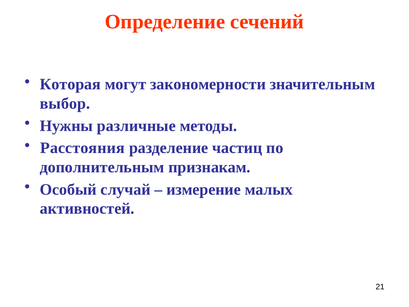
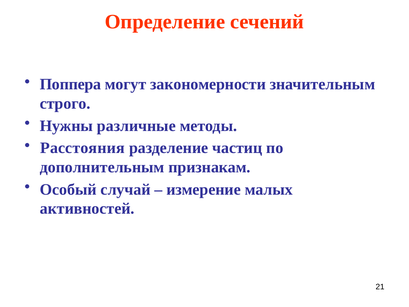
Которая: Которая -> Поппера (70, 84)
выбор: выбор -> строго (65, 103)
